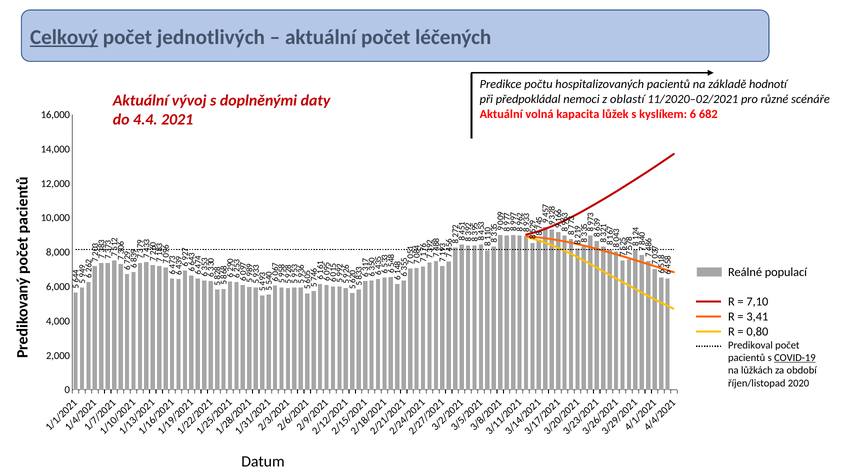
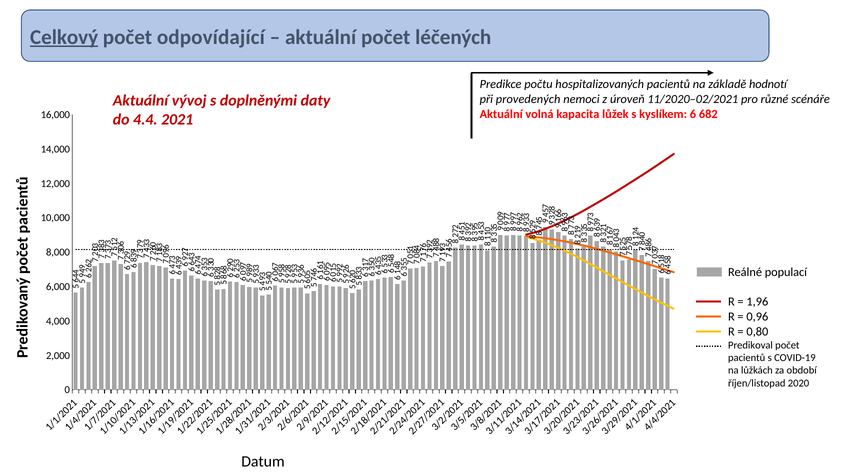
jednotlivých: jednotlivých -> odpovídající (211, 37)
předpokládal: předpokládal -> provedených (528, 99)
oblastí: oblastí -> úroveň (627, 99)
7,10: 7,10 -> 1,96 (757, 302)
3,41: 3,41 -> 0,96 (757, 317)
COVID-19 underline: present -> none (795, 358)
